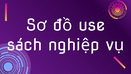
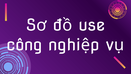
sách: sách -> công (24, 45)
